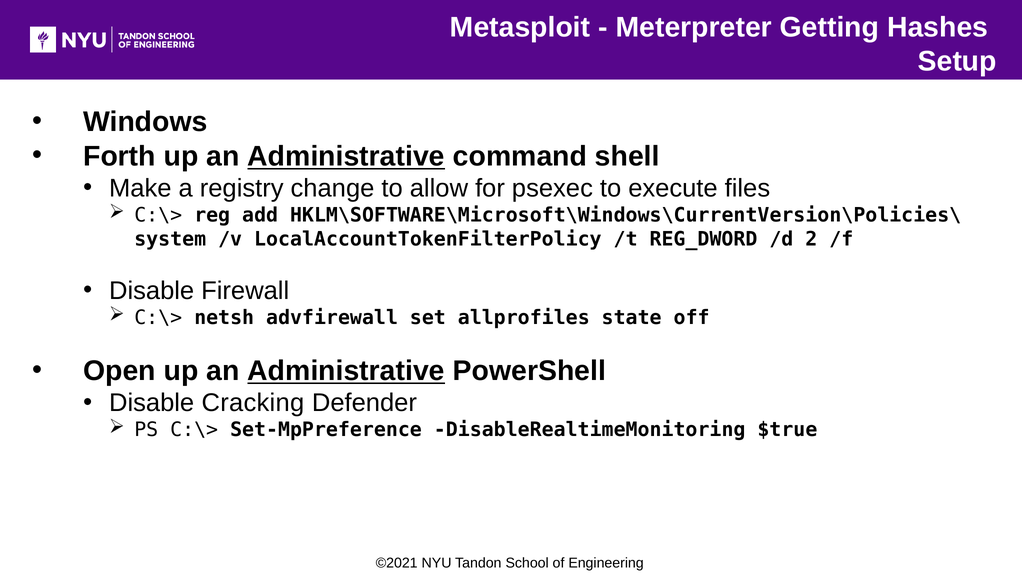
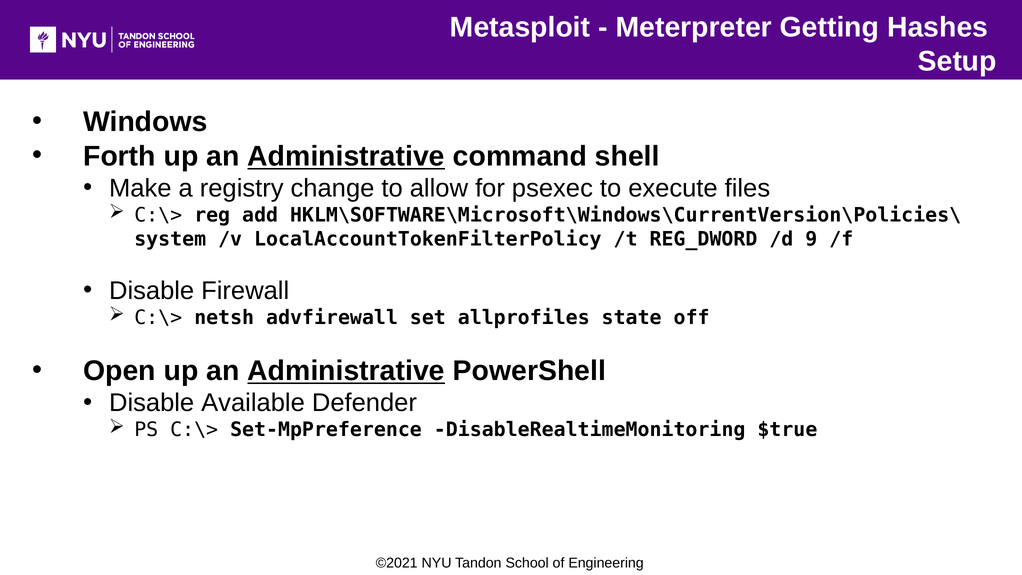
2: 2 -> 9 (811, 239)
Cracking: Cracking -> Available (253, 403)
